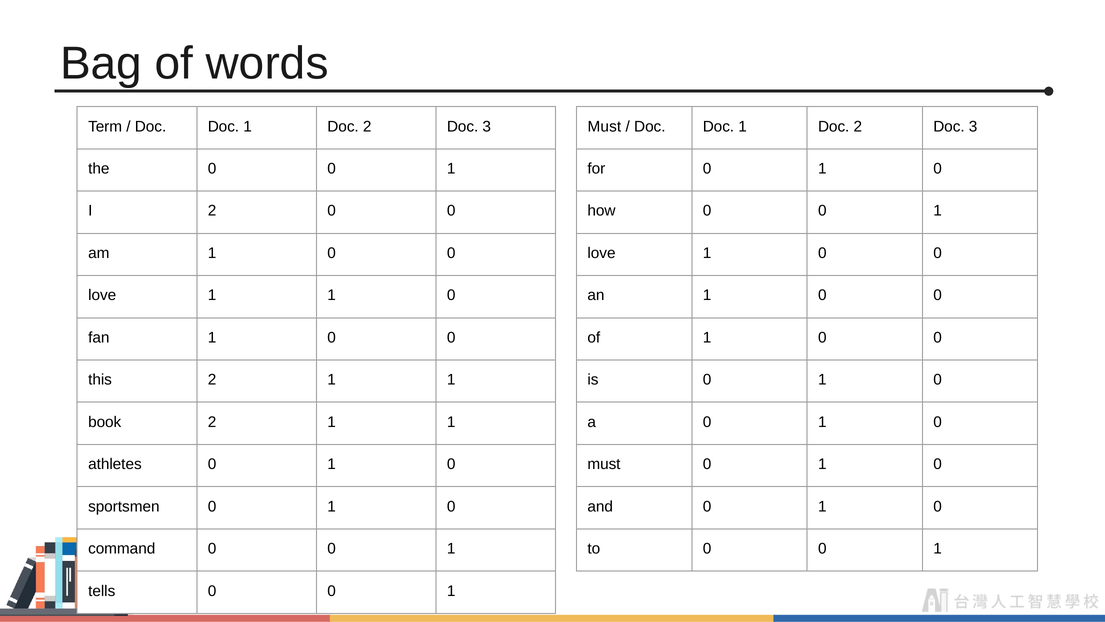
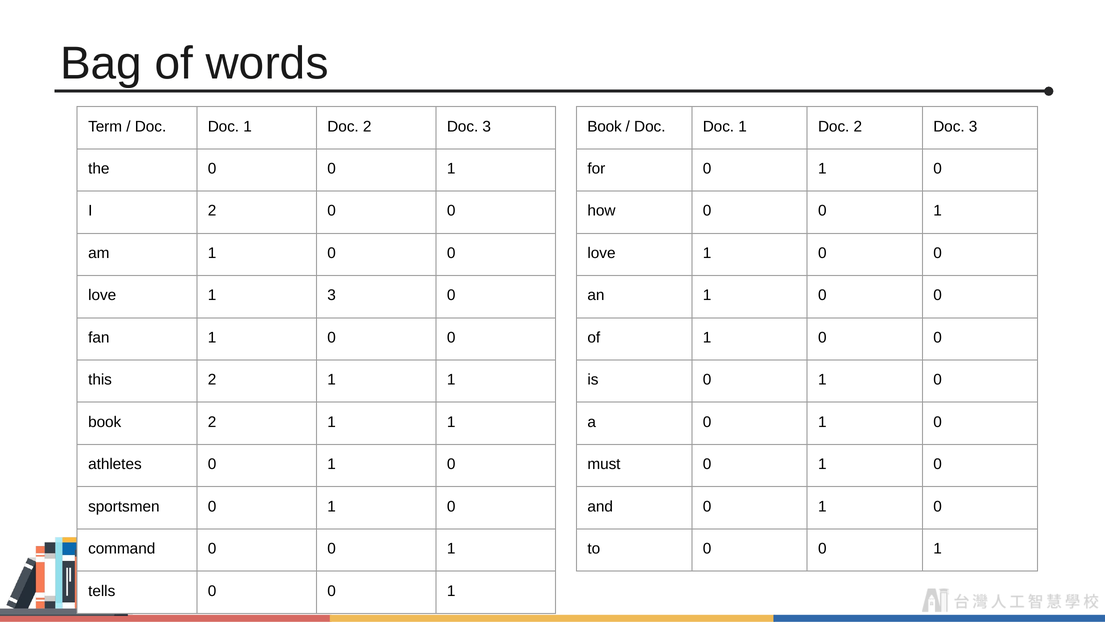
Must: Must -> Book (605, 126)
1: 1 -> 3 (332, 295)
